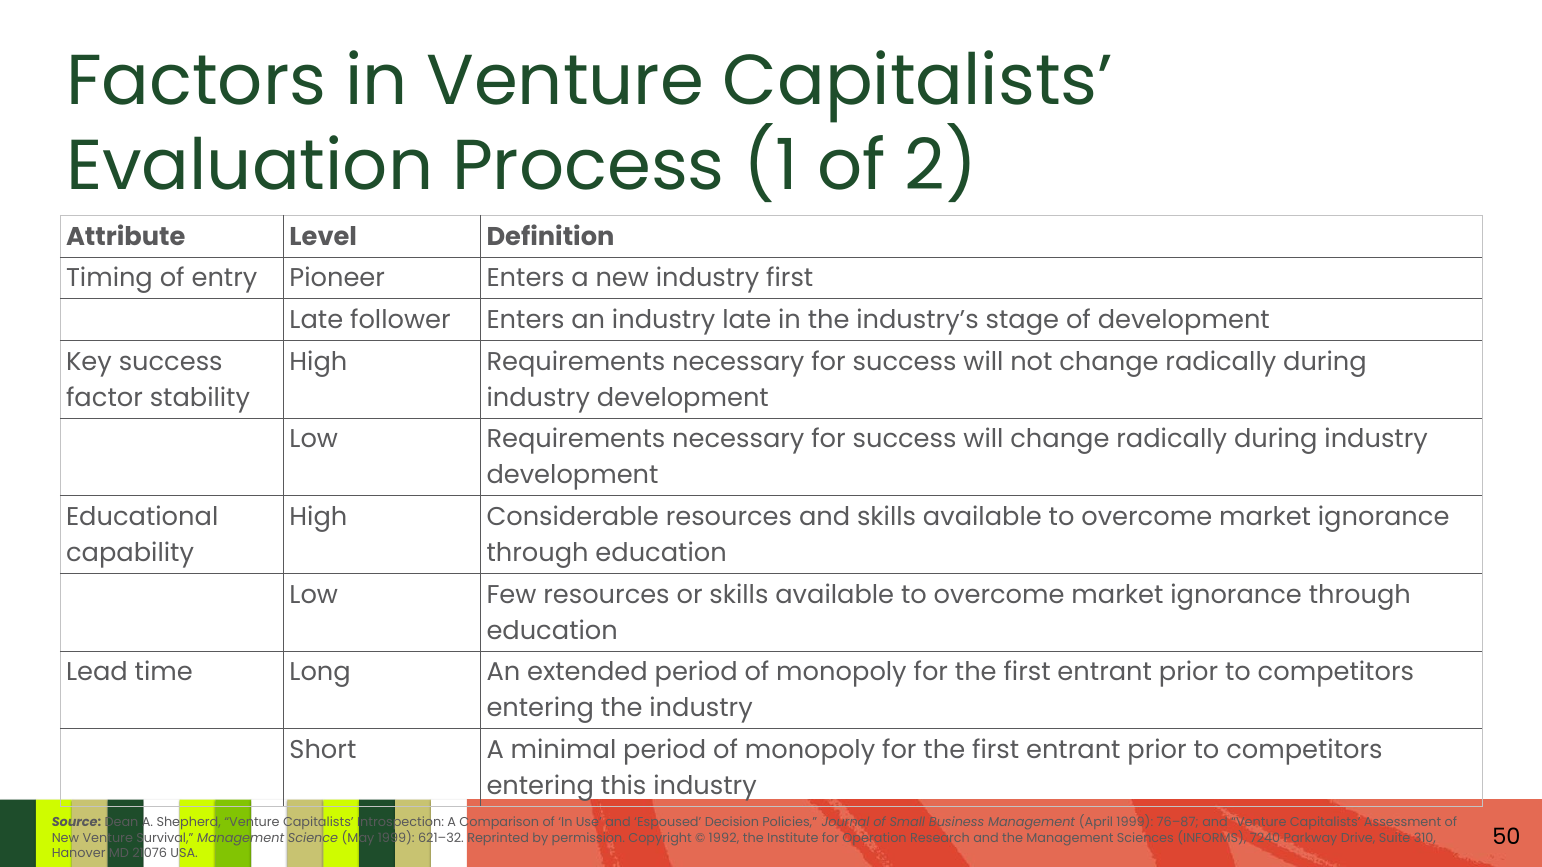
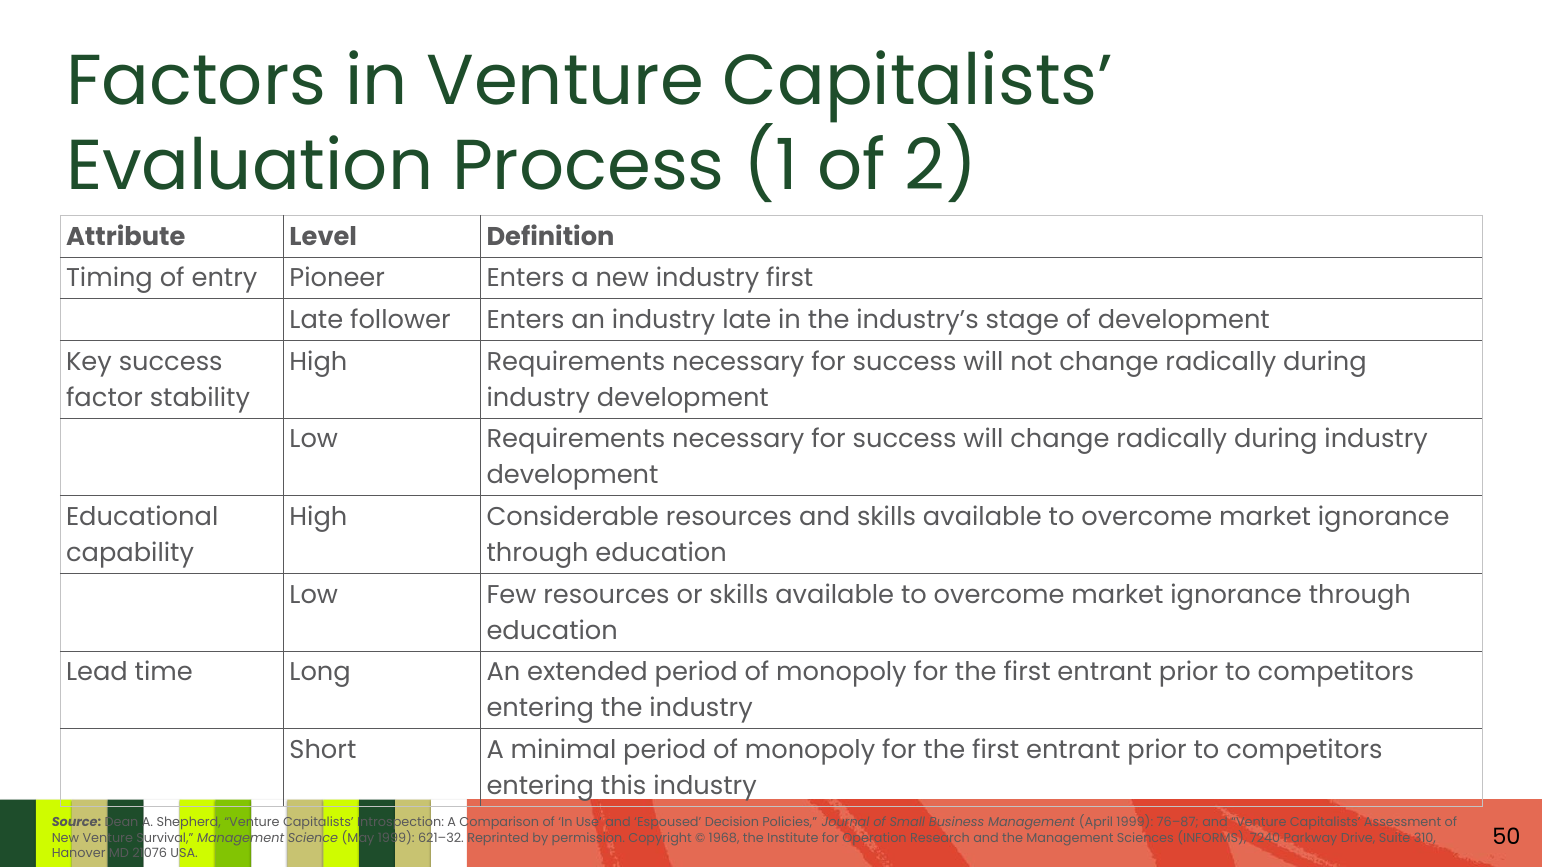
1992: 1992 -> 1968 (724, 838)
